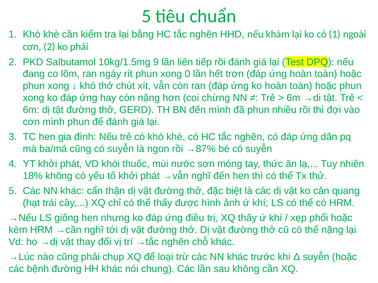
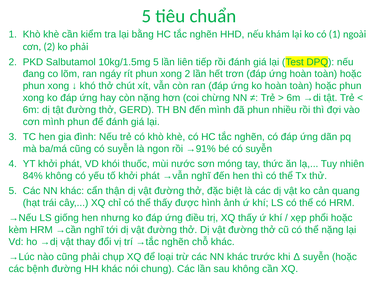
10kg/1.5mg 9: 9 -> 5 (156, 62)
xong 0: 0 -> 2 (187, 74)
→87%: →87% -> →91% (201, 149)
18%: 18% -> 84% (33, 176)
